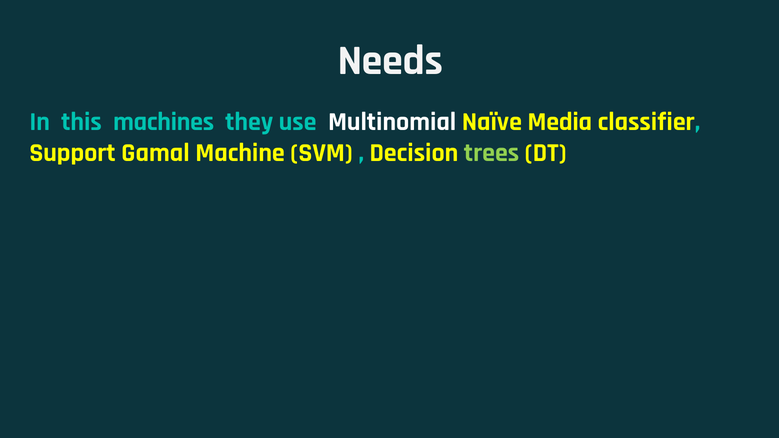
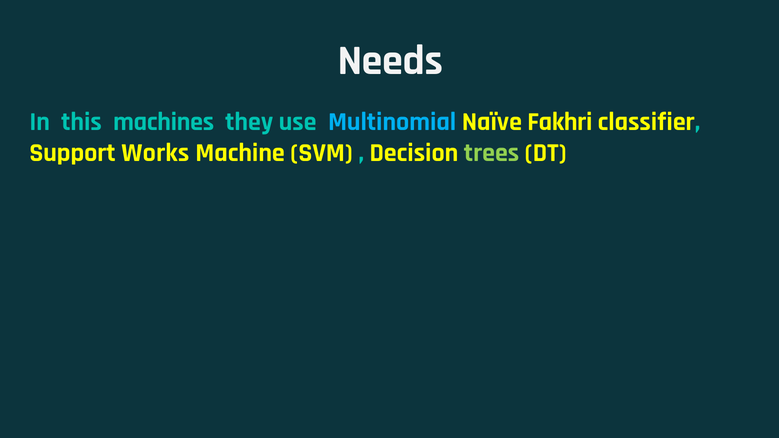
Multinomial colour: white -> light blue (392, 122)
Media: Media -> Fakhri (560, 122)
Gamal: Gamal -> Works (155, 153)
